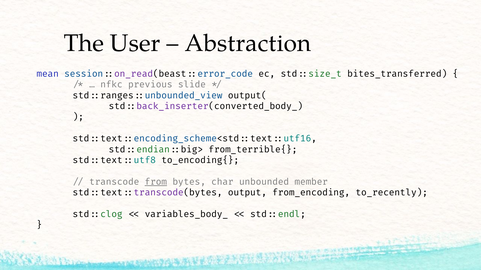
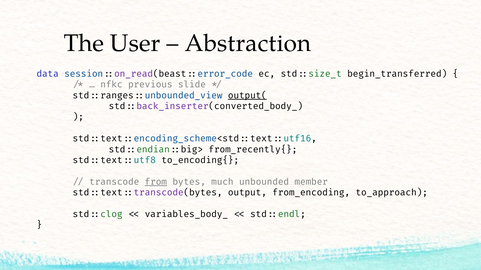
mean: mean -> data (48, 74)
bites_transferred: bites_transferred -> begin_transferred (397, 74)
output( underline: none -> present (247, 96)
from_terrible{: from_terrible{ -> from_recently{ (253, 150)
char: char -> much (222, 182)
to_recently: to_recently -> to_approach (392, 193)
